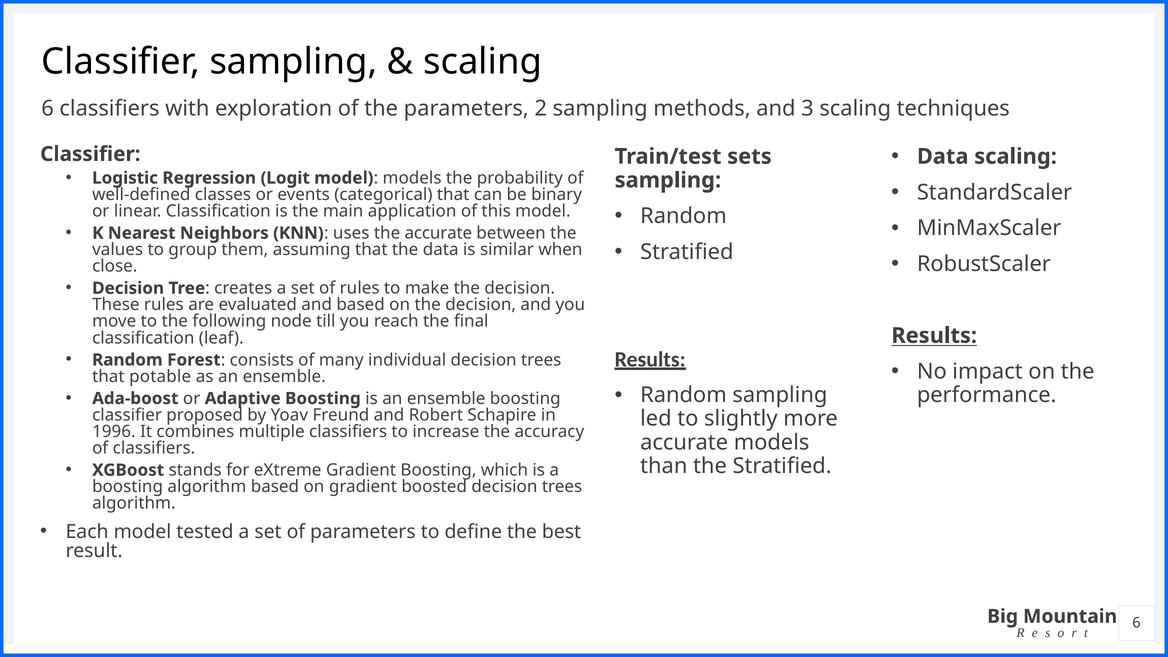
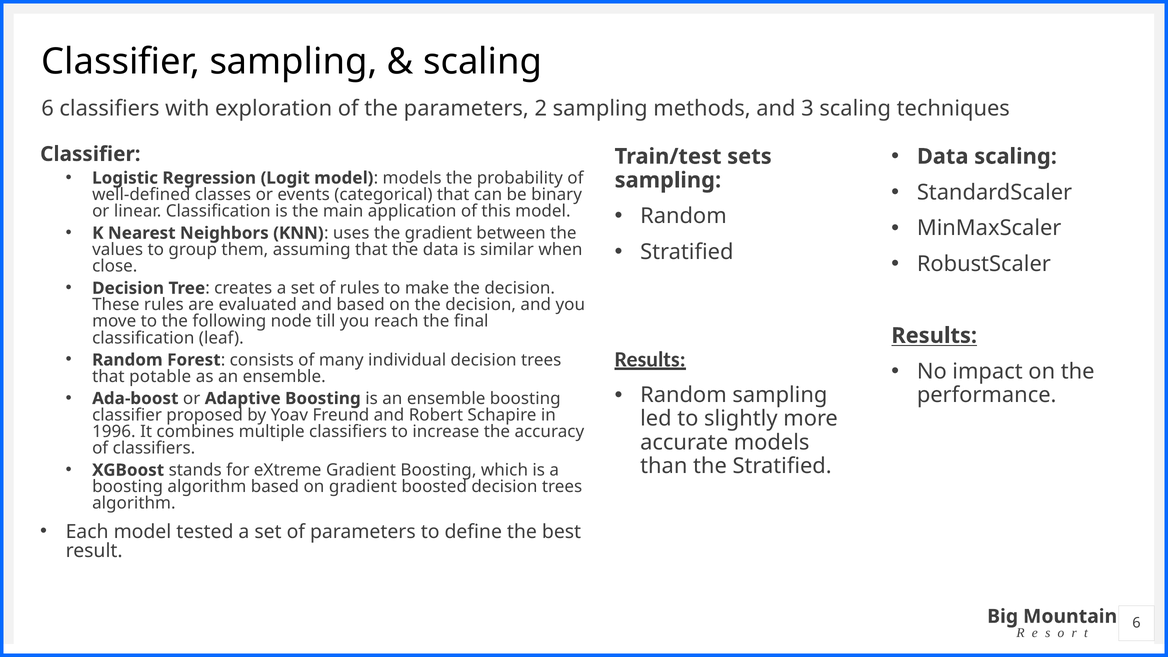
the accurate: accurate -> gradient (438, 233)
